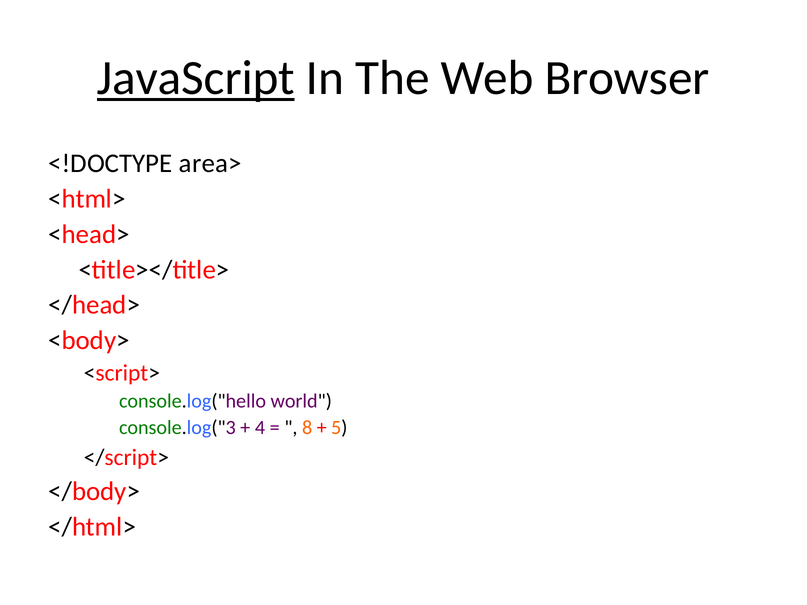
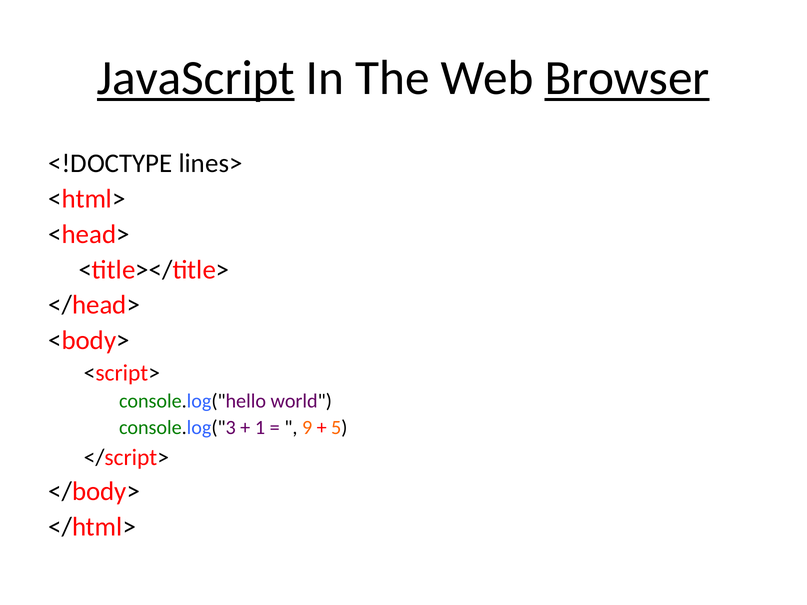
Browser underline: none -> present (627, 78)
area>: area> -> lines> (211, 163)
4: 4 -> 1 (260, 428)
8: 8 -> 9 (307, 428)
